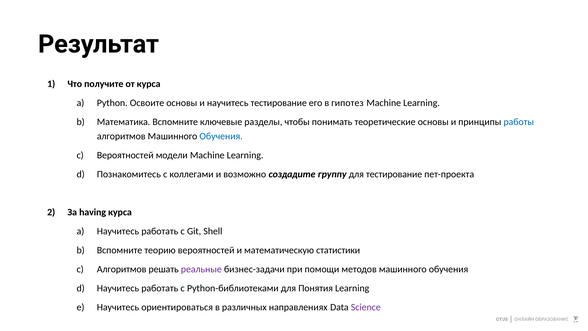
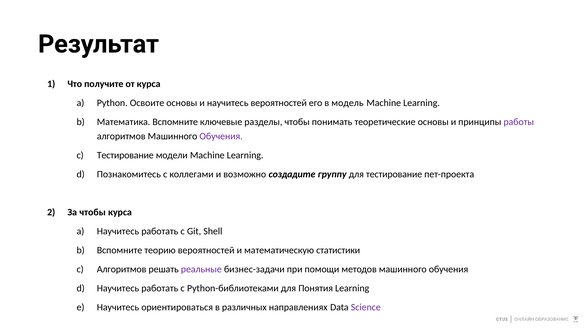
научитесь тестирование: тестирование -> вероятностей (279, 103)
гипотез: гипотез -> модель (347, 103)
работы colour: blue -> purple (519, 122)
Обучения colour: blue -> purple (221, 136)
Вероятностей: Вероятностей -> Тестирование (125, 155)
За having: having -> чтобы (93, 212)
